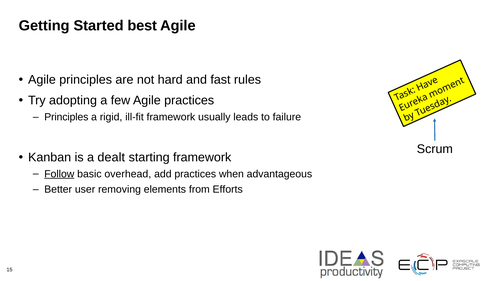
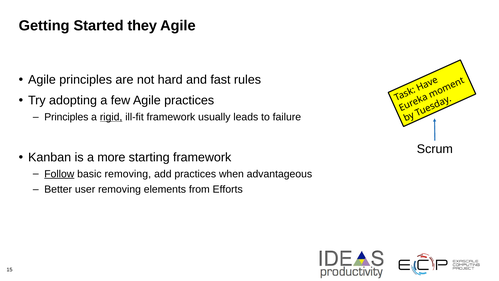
best: best -> they (142, 26)
rigid underline: none -> present (111, 117)
dealt: dealt -> more (111, 157)
basic overhead: overhead -> removing (128, 174)
